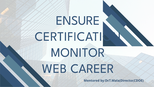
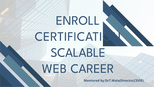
ENSURE: ENSURE -> ENROLL (78, 20)
MONITOR: MONITOR -> SCALABLE (78, 52)
